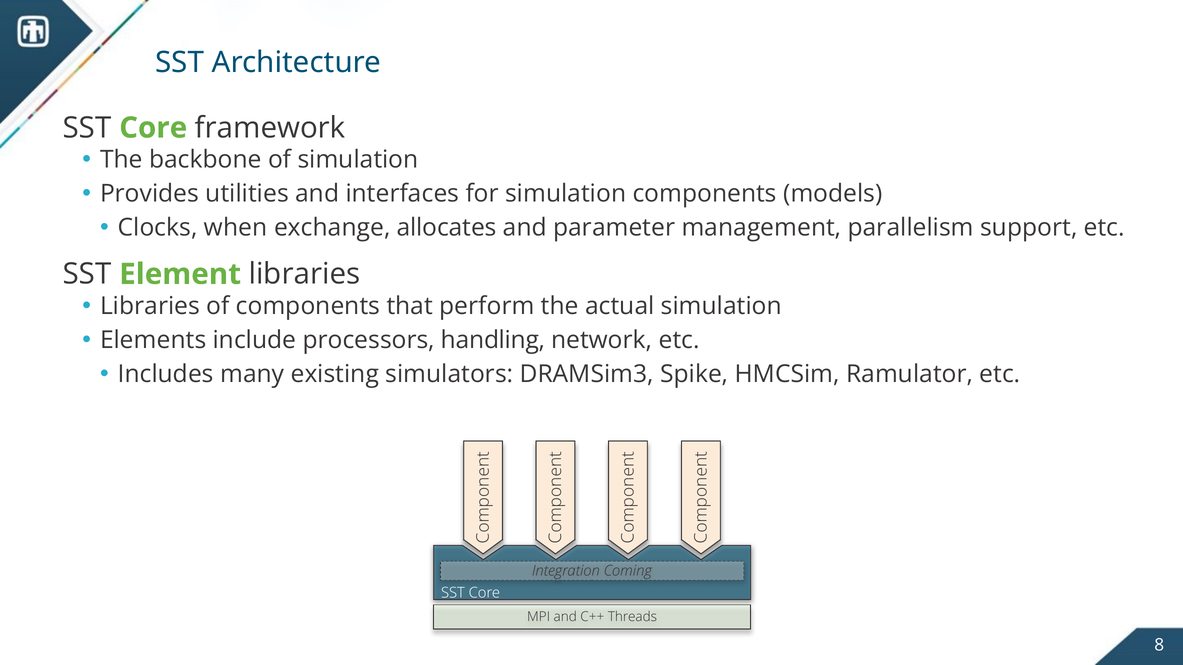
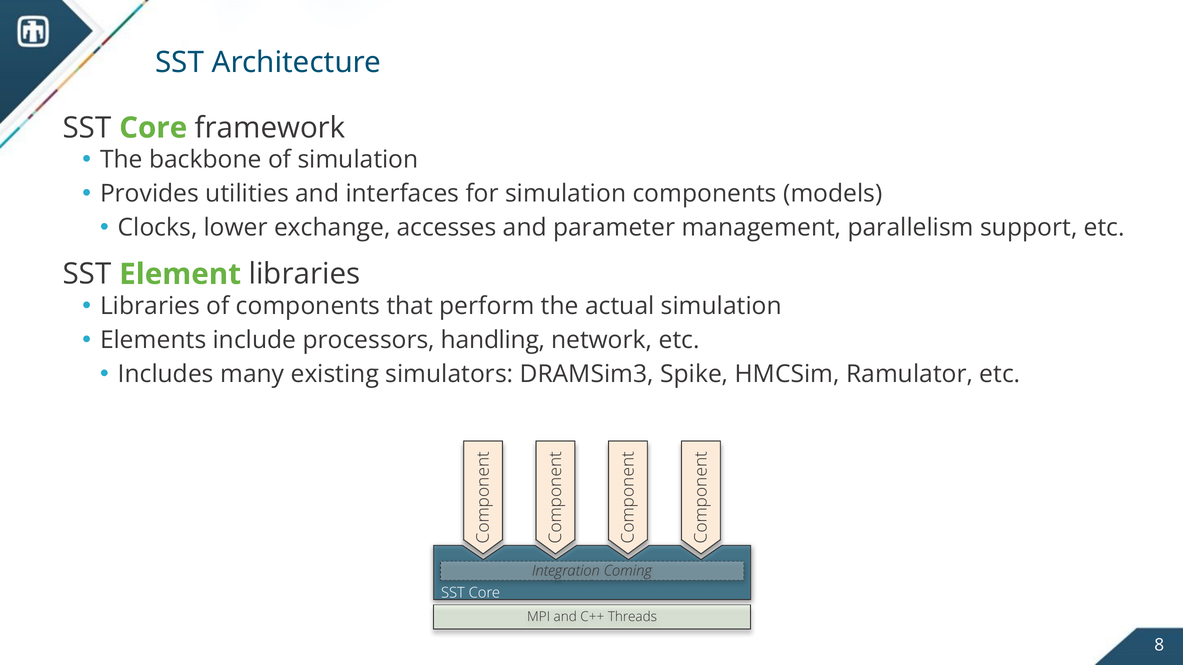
when: when -> lower (236, 228)
allocates: allocates -> accesses (447, 228)
